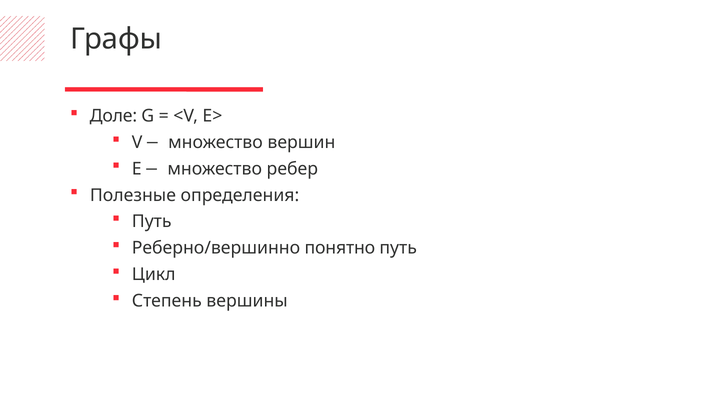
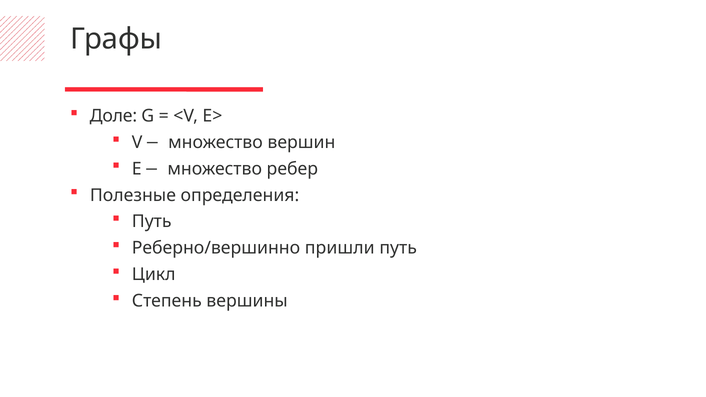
понятно: понятно -> пришли (340, 248)
